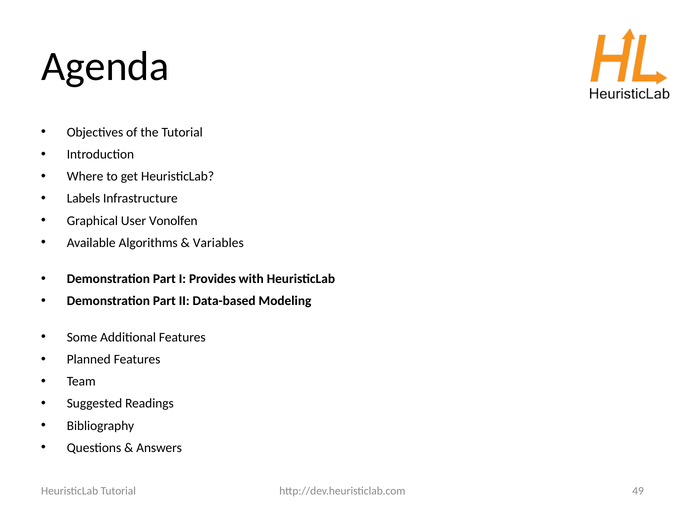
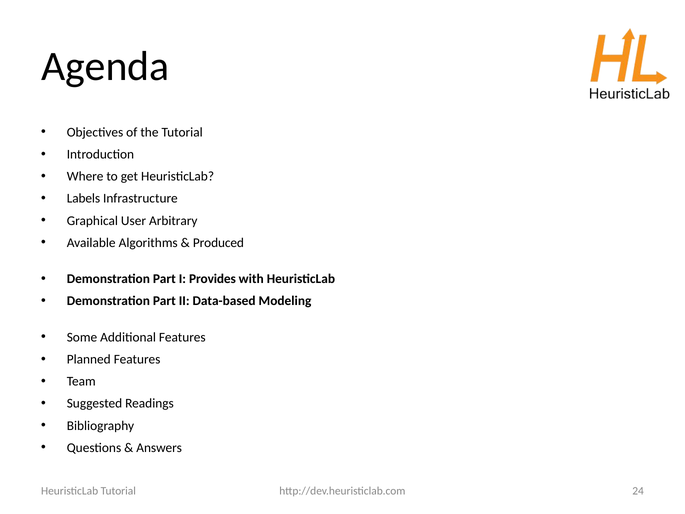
Vonolfen: Vonolfen -> Arbitrary (173, 221)
Variables: Variables -> Produced (218, 243)
49: 49 -> 24 (638, 491)
